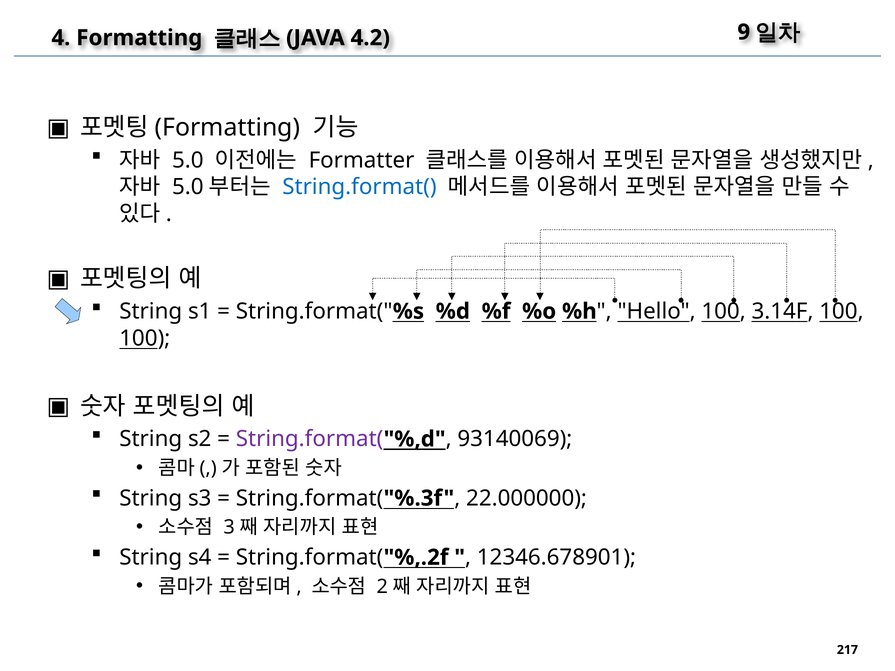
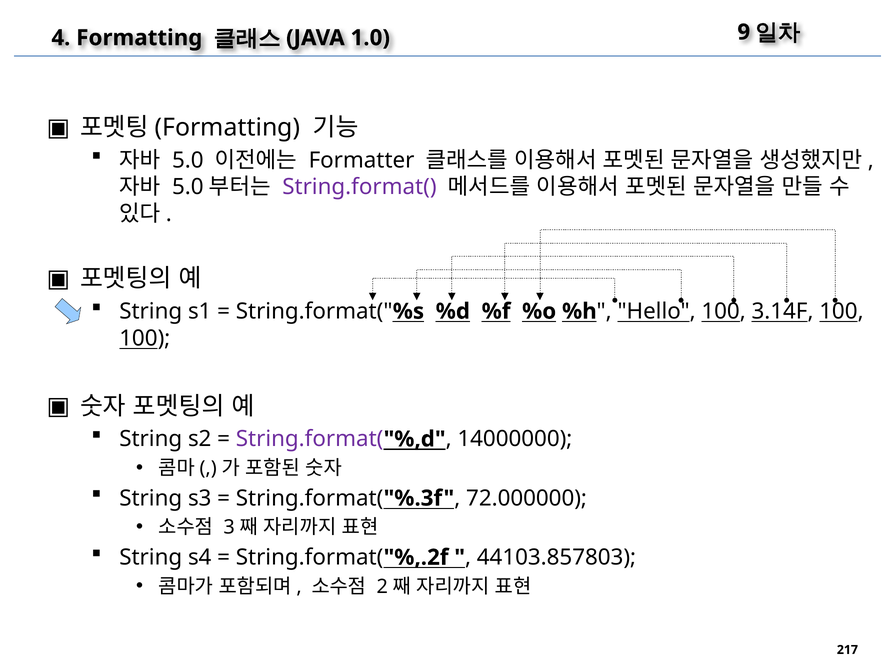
4.2: 4.2 -> 1.0 (370, 38)
String.format( colour: blue -> purple (359, 187)
93140069: 93140069 -> 14000000 (515, 439)
22.000000: 22.000000 -> 72.000000 (527, 498)
12346.678901: 12346.678901 -> 44103.857803 (556, 558)
